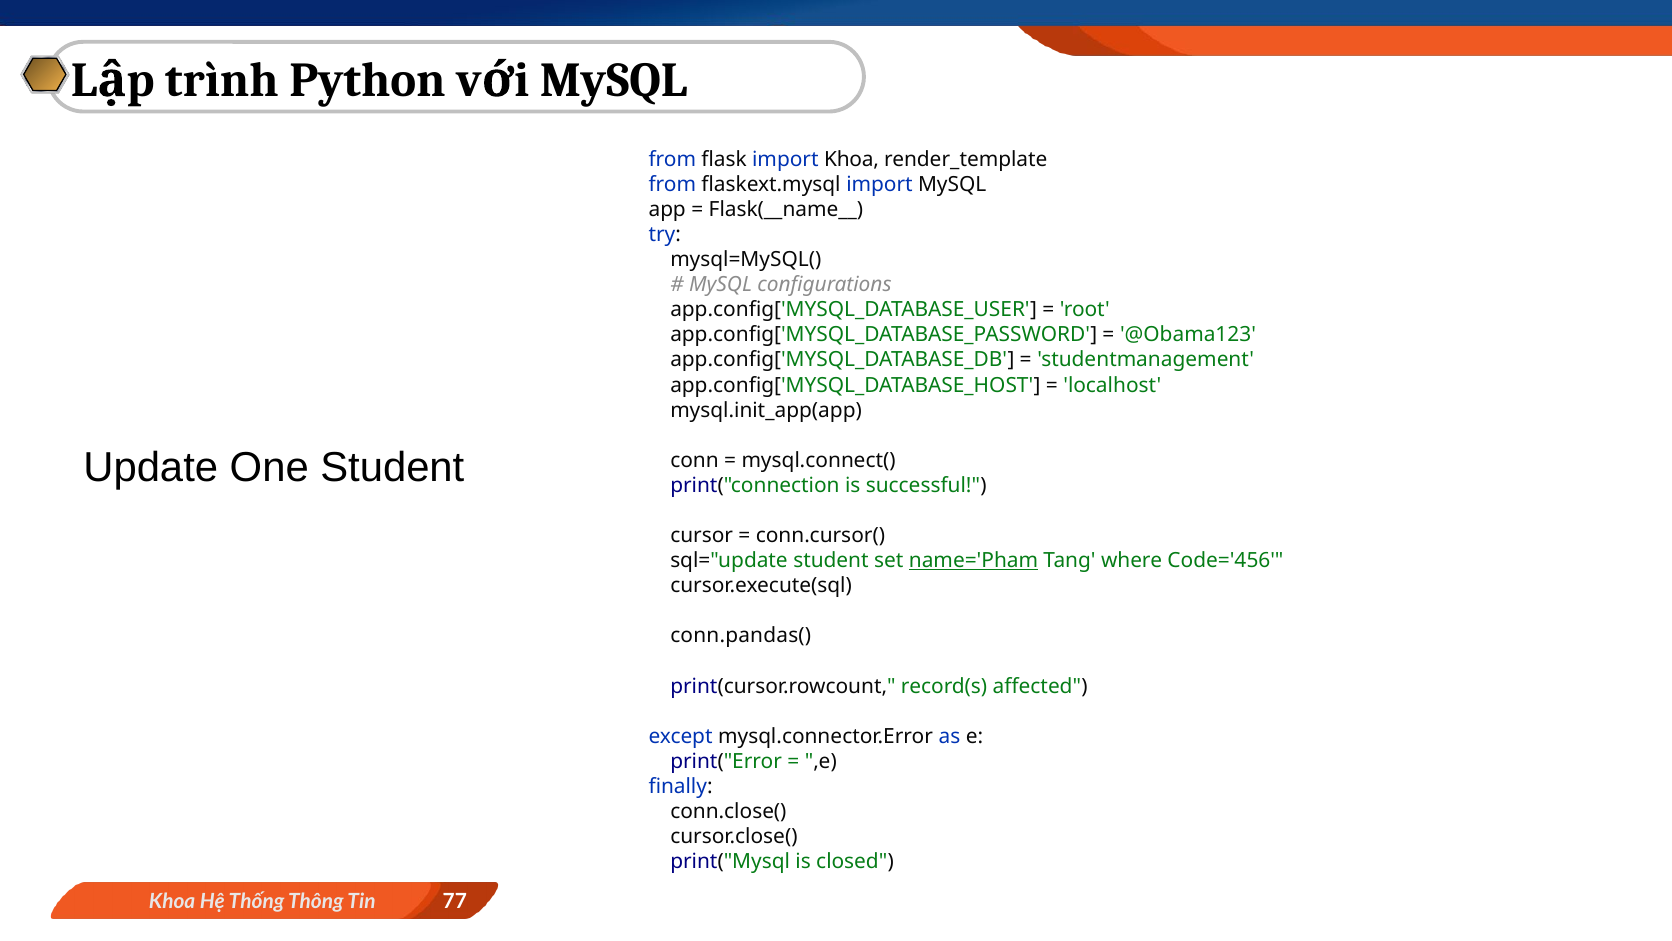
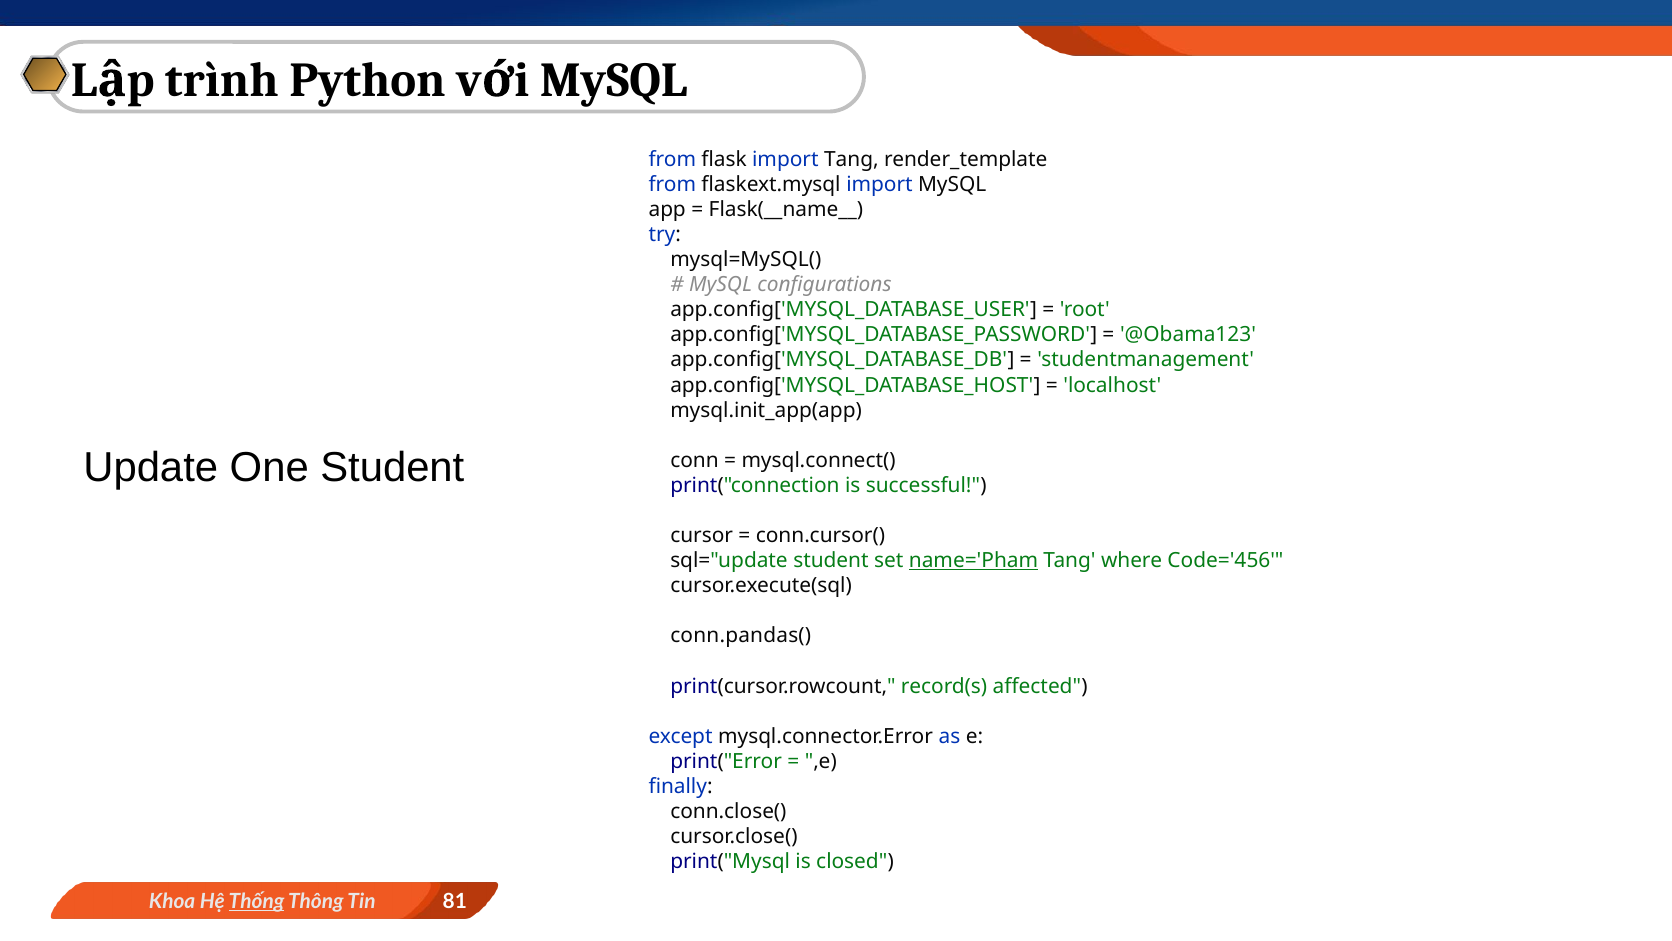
import Khoa: Khoa -> Tang (851, 159)
Thống underline: none -> present (256, 901)
77: 77 -> 81 (455, 901)
